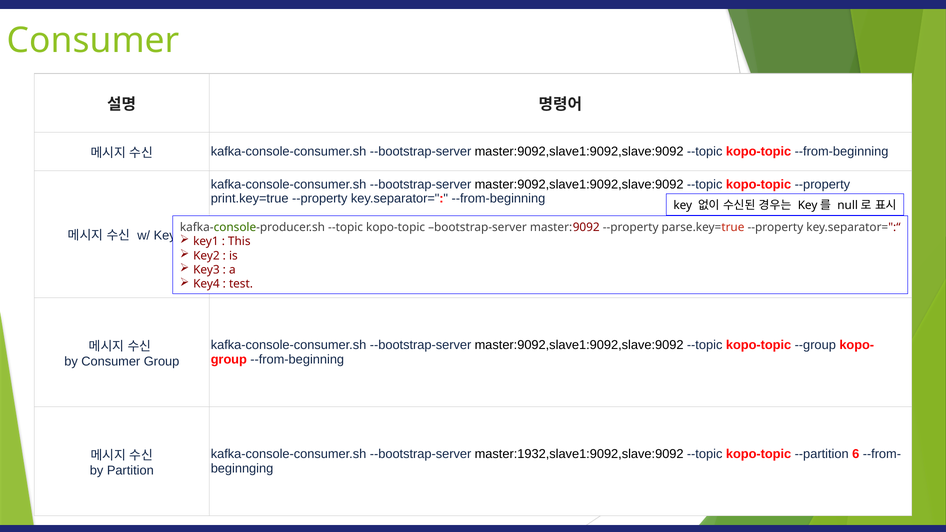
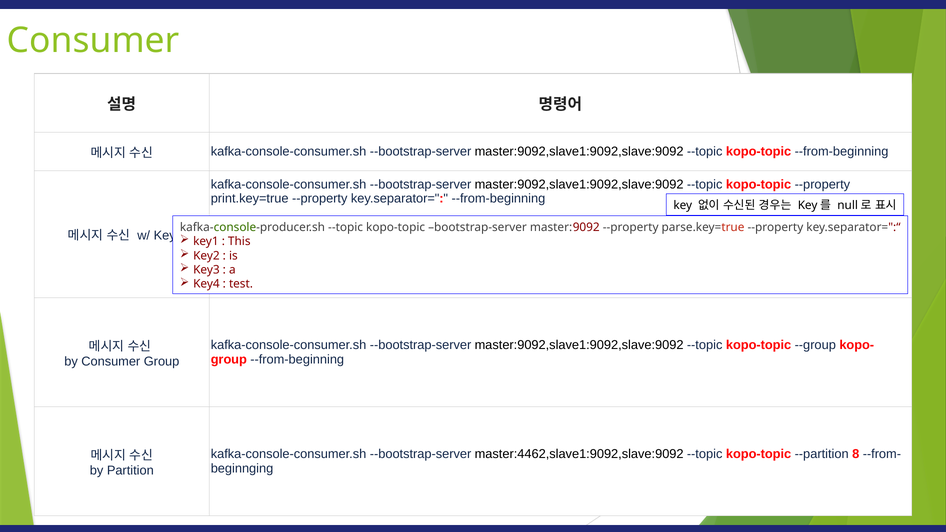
master:1932,slave1:9092,slave:9092: master:1932,slave1:9092,slave:9092 -> master:4462,slave1:9092,slave:9092 (579, 454)
6: 6 -> 8 (856, 454)
